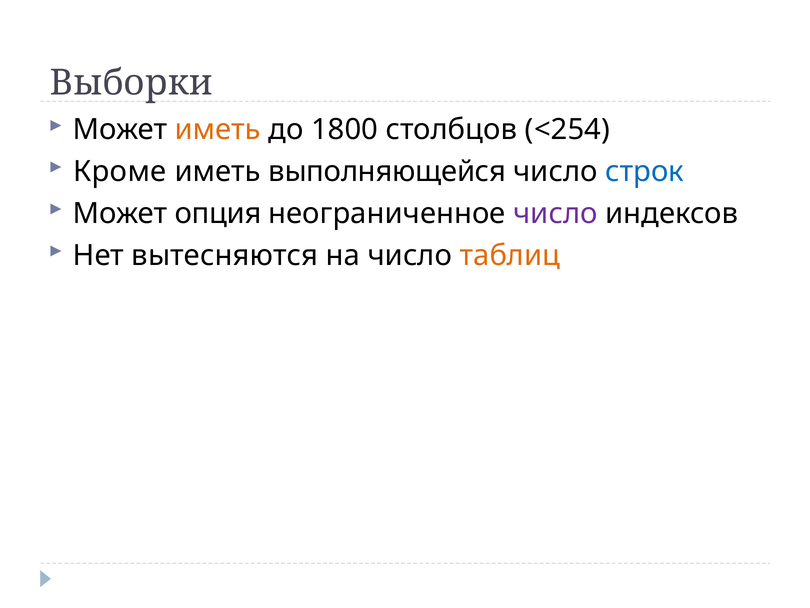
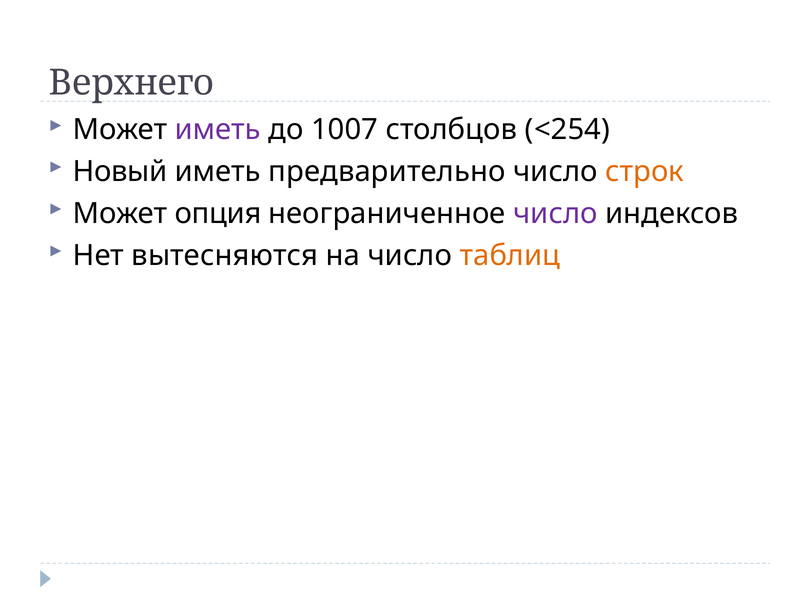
Выборки: Выборки -> Верхнего (132, 83)
иметь colour: orange -> purple (218, 130)
1800: 1800 -> 1007 (345, 130)
Кроме: Кроме -> Новый (120, 172)
выполняющейся: выполняющейся -> предварительно (387, 172)
строк colour: blue -> orange (645, 172)
